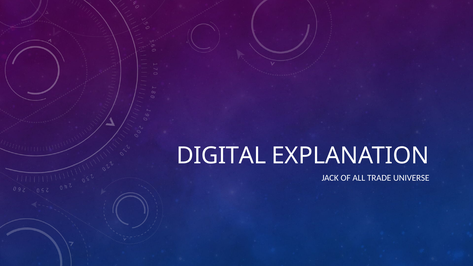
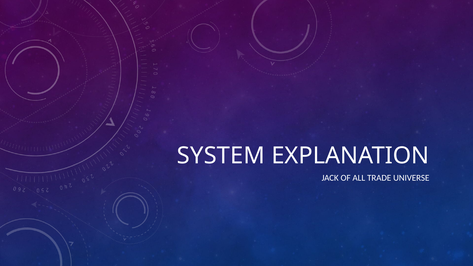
DIGITAL: DIGITAL -> SYSTEM (221, 156)
